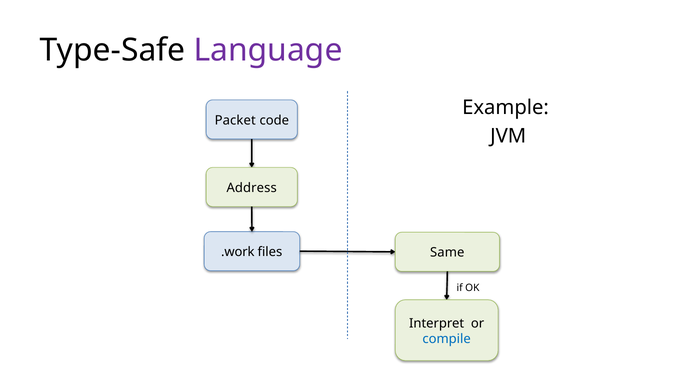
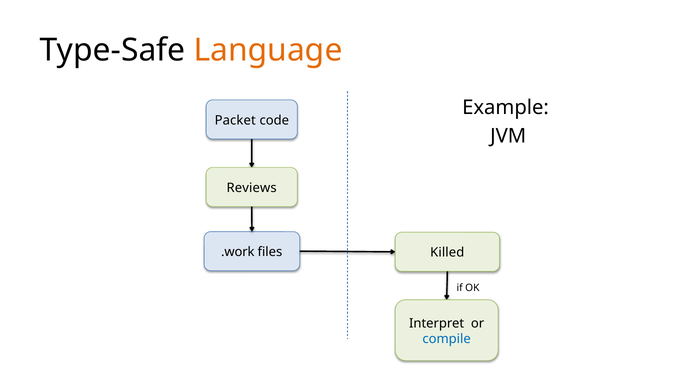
Language colour: purple -> orange (268, 50)
Address: Address -> Reviews (252, 188)
Same: Same -> Killed (447, 253)
